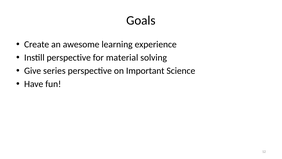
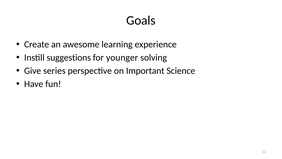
Instill perspective: perspective -> suggestions (69, 58)
material: material -> younger (122, 58)
